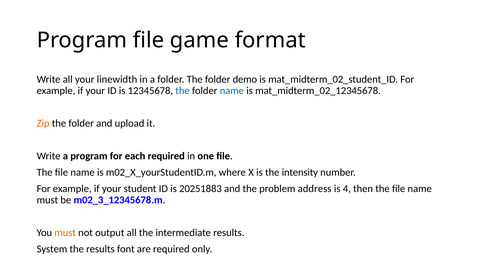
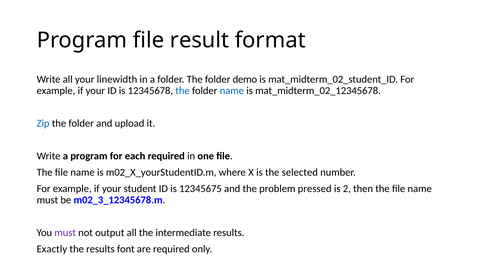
game: game -> result (200, 40)
Zip colour: orange -> blue (43, 124)
intensity: intensity -> selected (300, 173)
20251883: 20251883 -> 12345675 (200, 189)
address: address -> pressed (315, 189)
4: 4 -> 2 (347, 189)
must colour: orange -> purple (65, 233)
System: System -> Exactly (52, 250)
